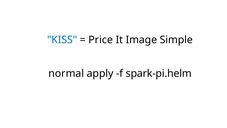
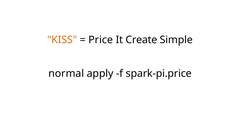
KISS colour: blue -> orange (62, 40)
Image: Image -> Create (141, 40)
spark-pi.helm: spark-pi.helm -> spark-pi.price (159, 73)
